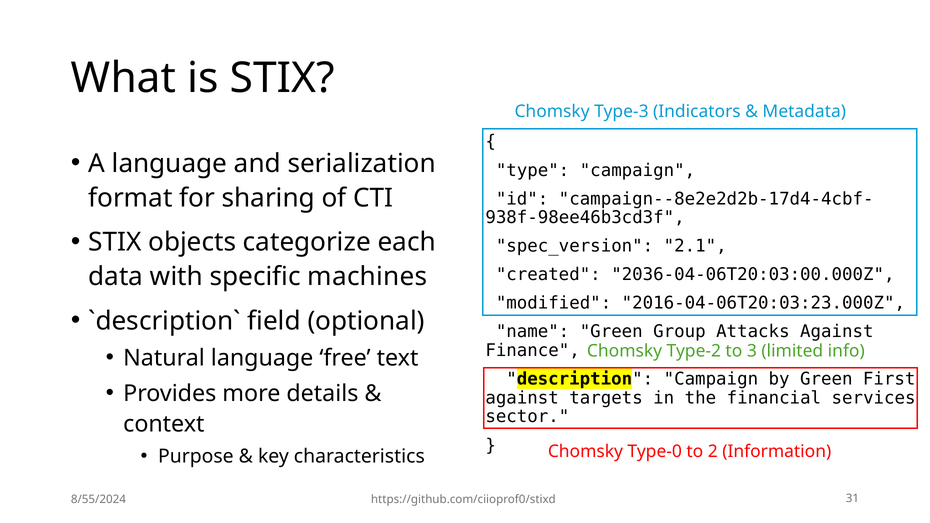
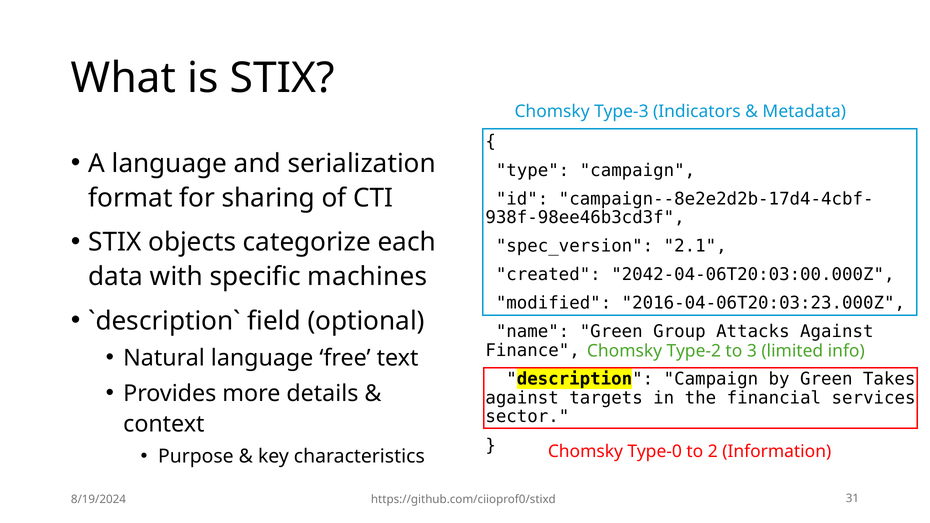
2036-04-06T20:03:00.000Z: 2036-04-06T20:03:00.000Z -> 2042-04-06T20:03:00.000Z (753, 275)
First: First -> Takes (889, 379)
8/55/2024: 8/55/2024 -> 8/19/2024 (98, 500)
